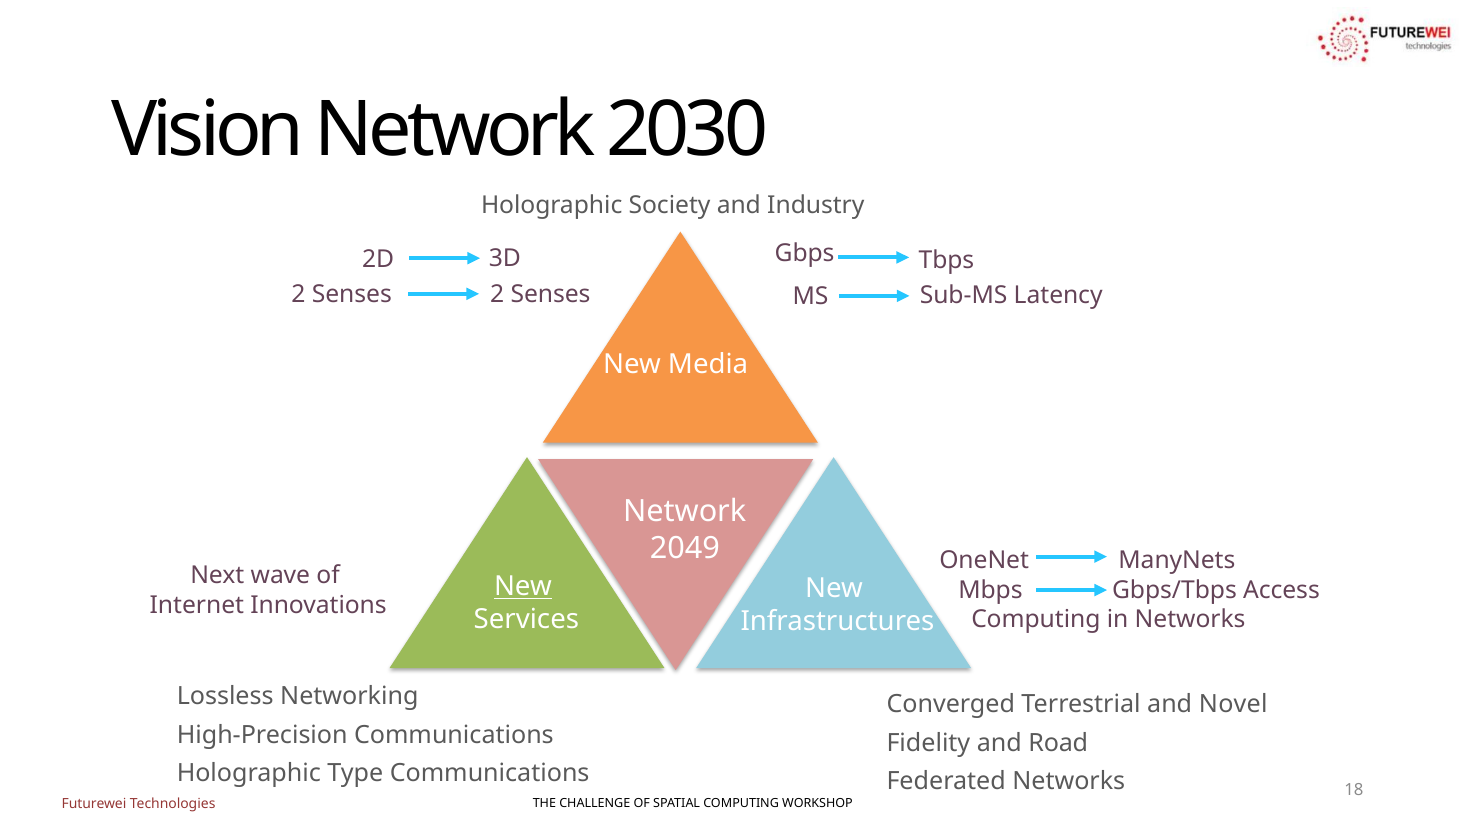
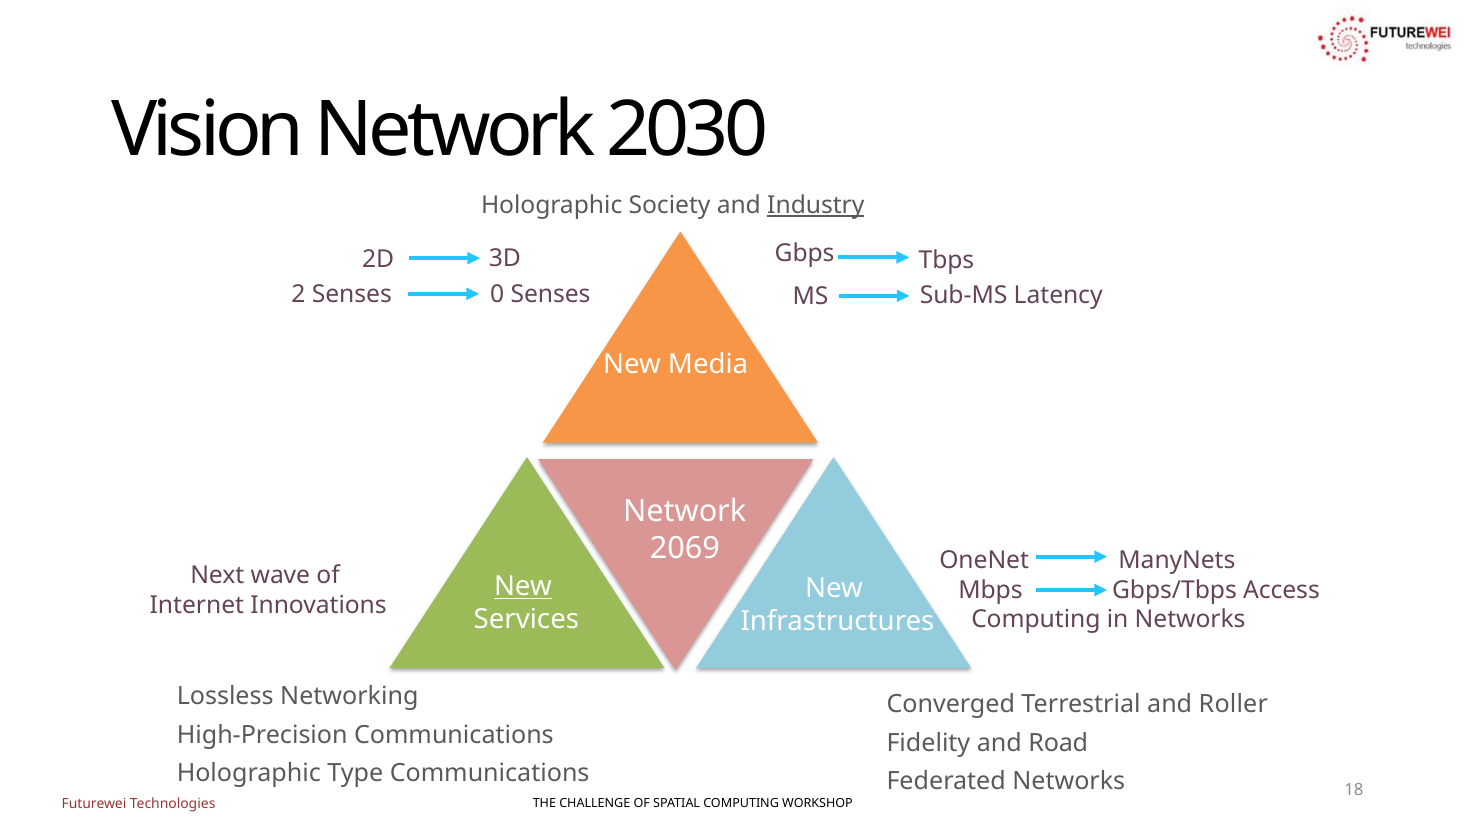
Industry underline: none -> present (816, 206)
Senses 2: 2 -> 0 (497, 295)
2049: 2049 -> 2069 (685, 549)
Novel: Novel -> Roller (1233, 705)
